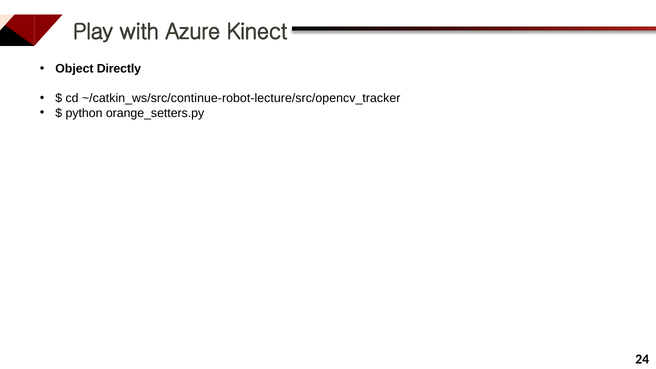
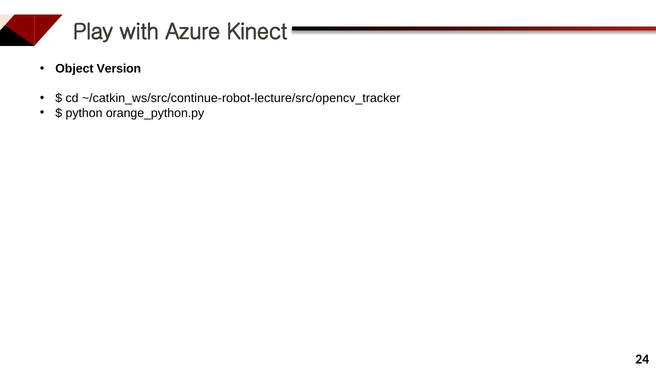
Directly: Directly -> Version (119, 69)
orange_setters.py: orange_setters.py -> orange_python.py (155, 113)
